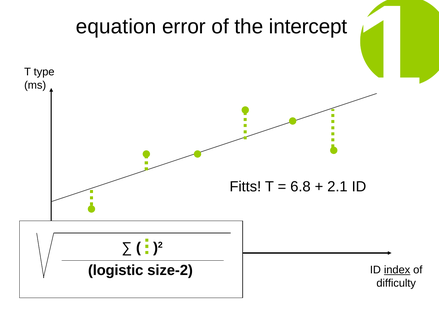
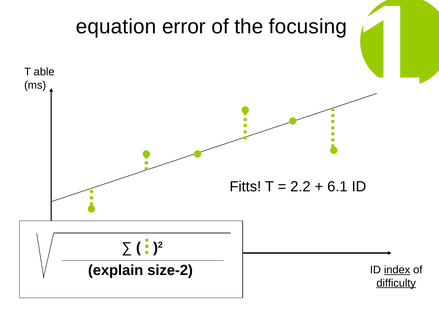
intercept: intercept -> focusing (308, 27)
type: type -> able (44, 72)
6.8: 6.8 -> 2.2 (300, 186)
2.1: 2.1 -> 6.1 (337, 186)
logistic: logistic -> explain (116, 270)
difficulty underline: none -> present (396, 282)
